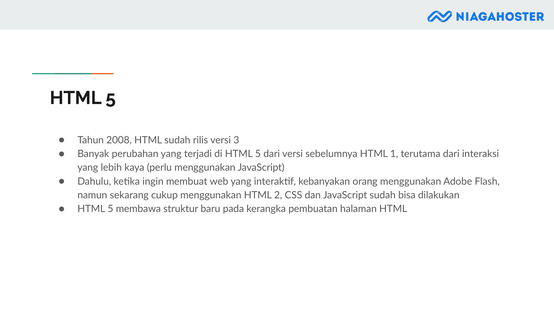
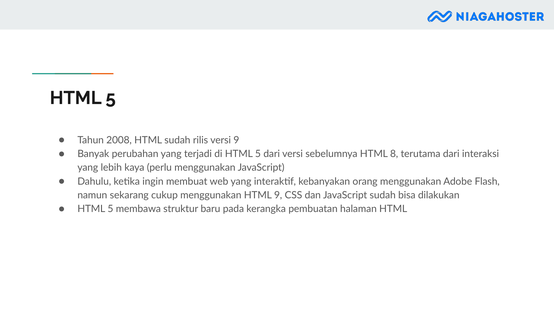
versi 3: 3 -> 9 (236, 140)
1: 1 -> 8 (394, 154)
HTML 2: 2 -> 9 (278, 195)
